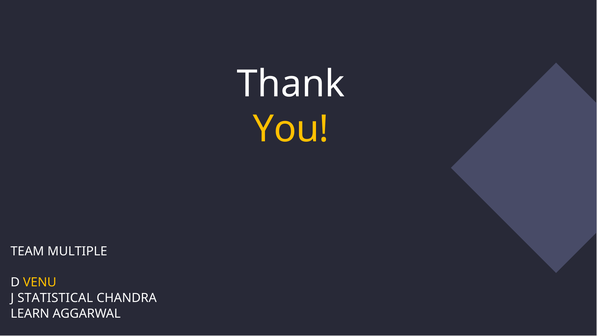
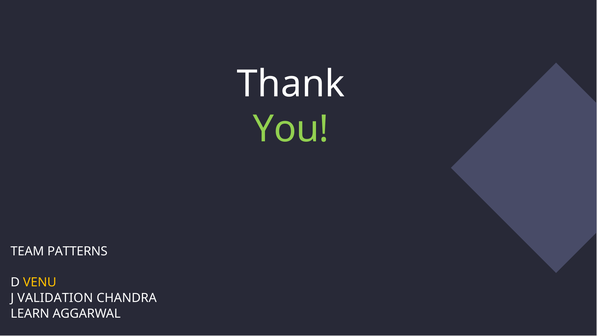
You colour: yellow -> light green (291, 129)
MULTIPLE: MULTIPLE -> PATTERNS (77, 251)
STATISTICAL: STATISTICAL -> VALIDATION (55, 298)
